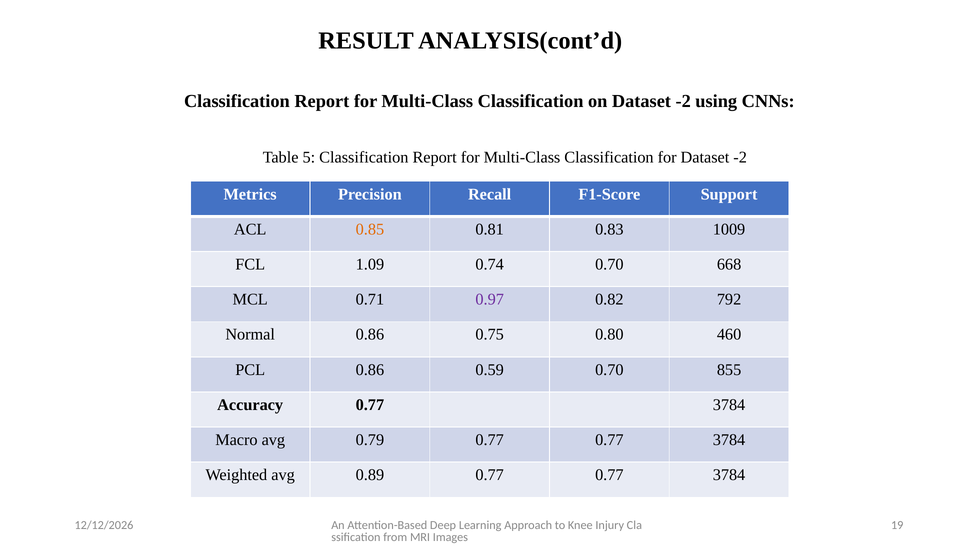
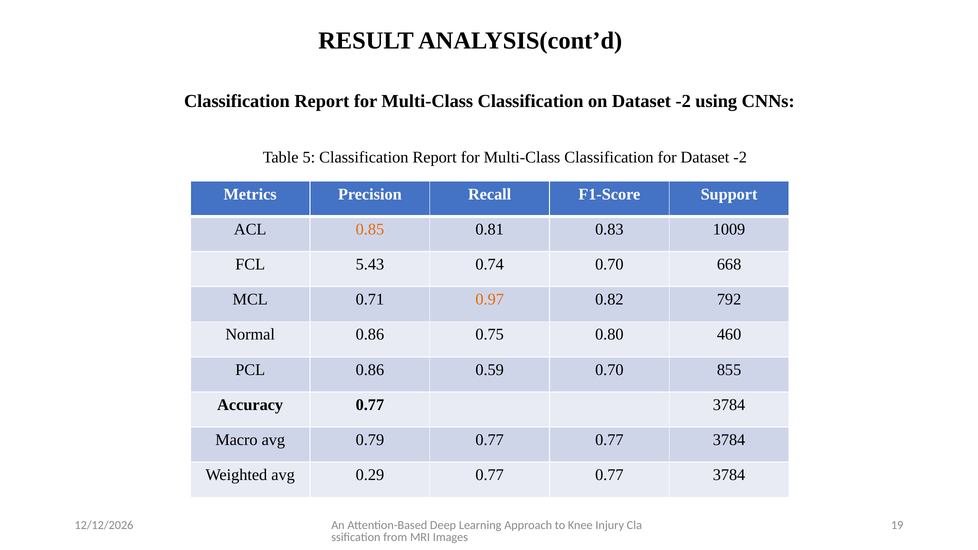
1.09: 1.09 -> 5.43 (370, 264)
0.97 colour: purple -> orange (490, 300)
0.89: 0.89 -> 0.29 (370, 475)
